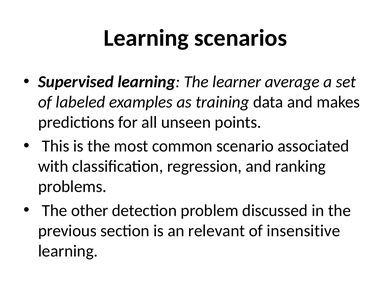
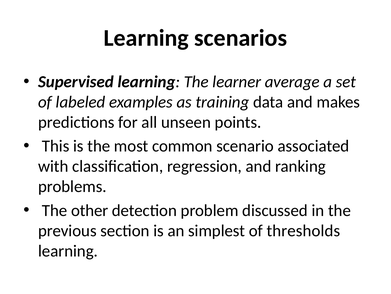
relevant: relevant -> simplest (217, 230)
insensitive: insensitive -> thresholds (303, 230)
